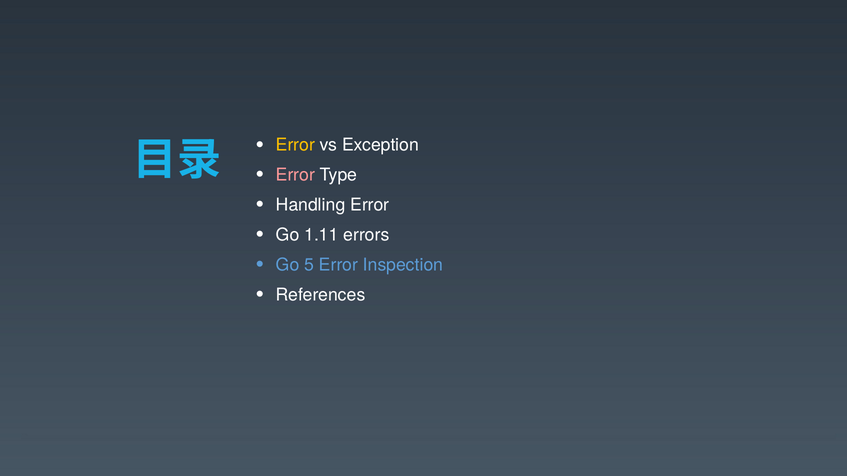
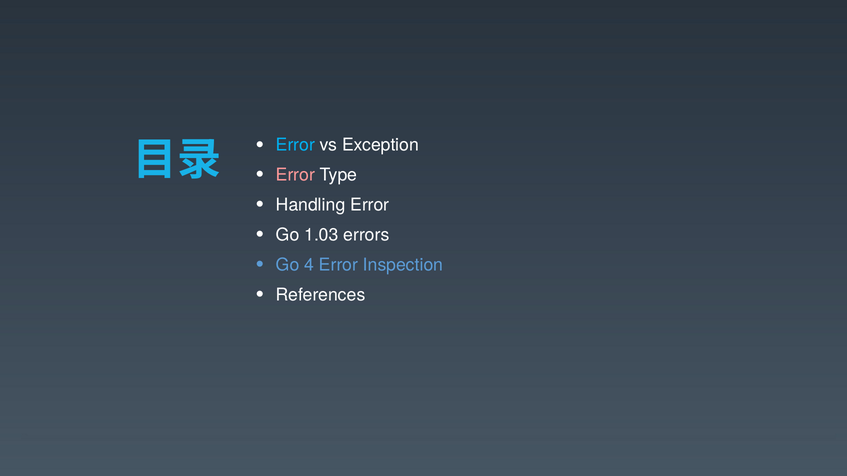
Error colour: yellow -> light blue (295, 145)
1.11: 1.11 -> 1.03 (321, 235)
5: 5 -> 4 (309, 265)
